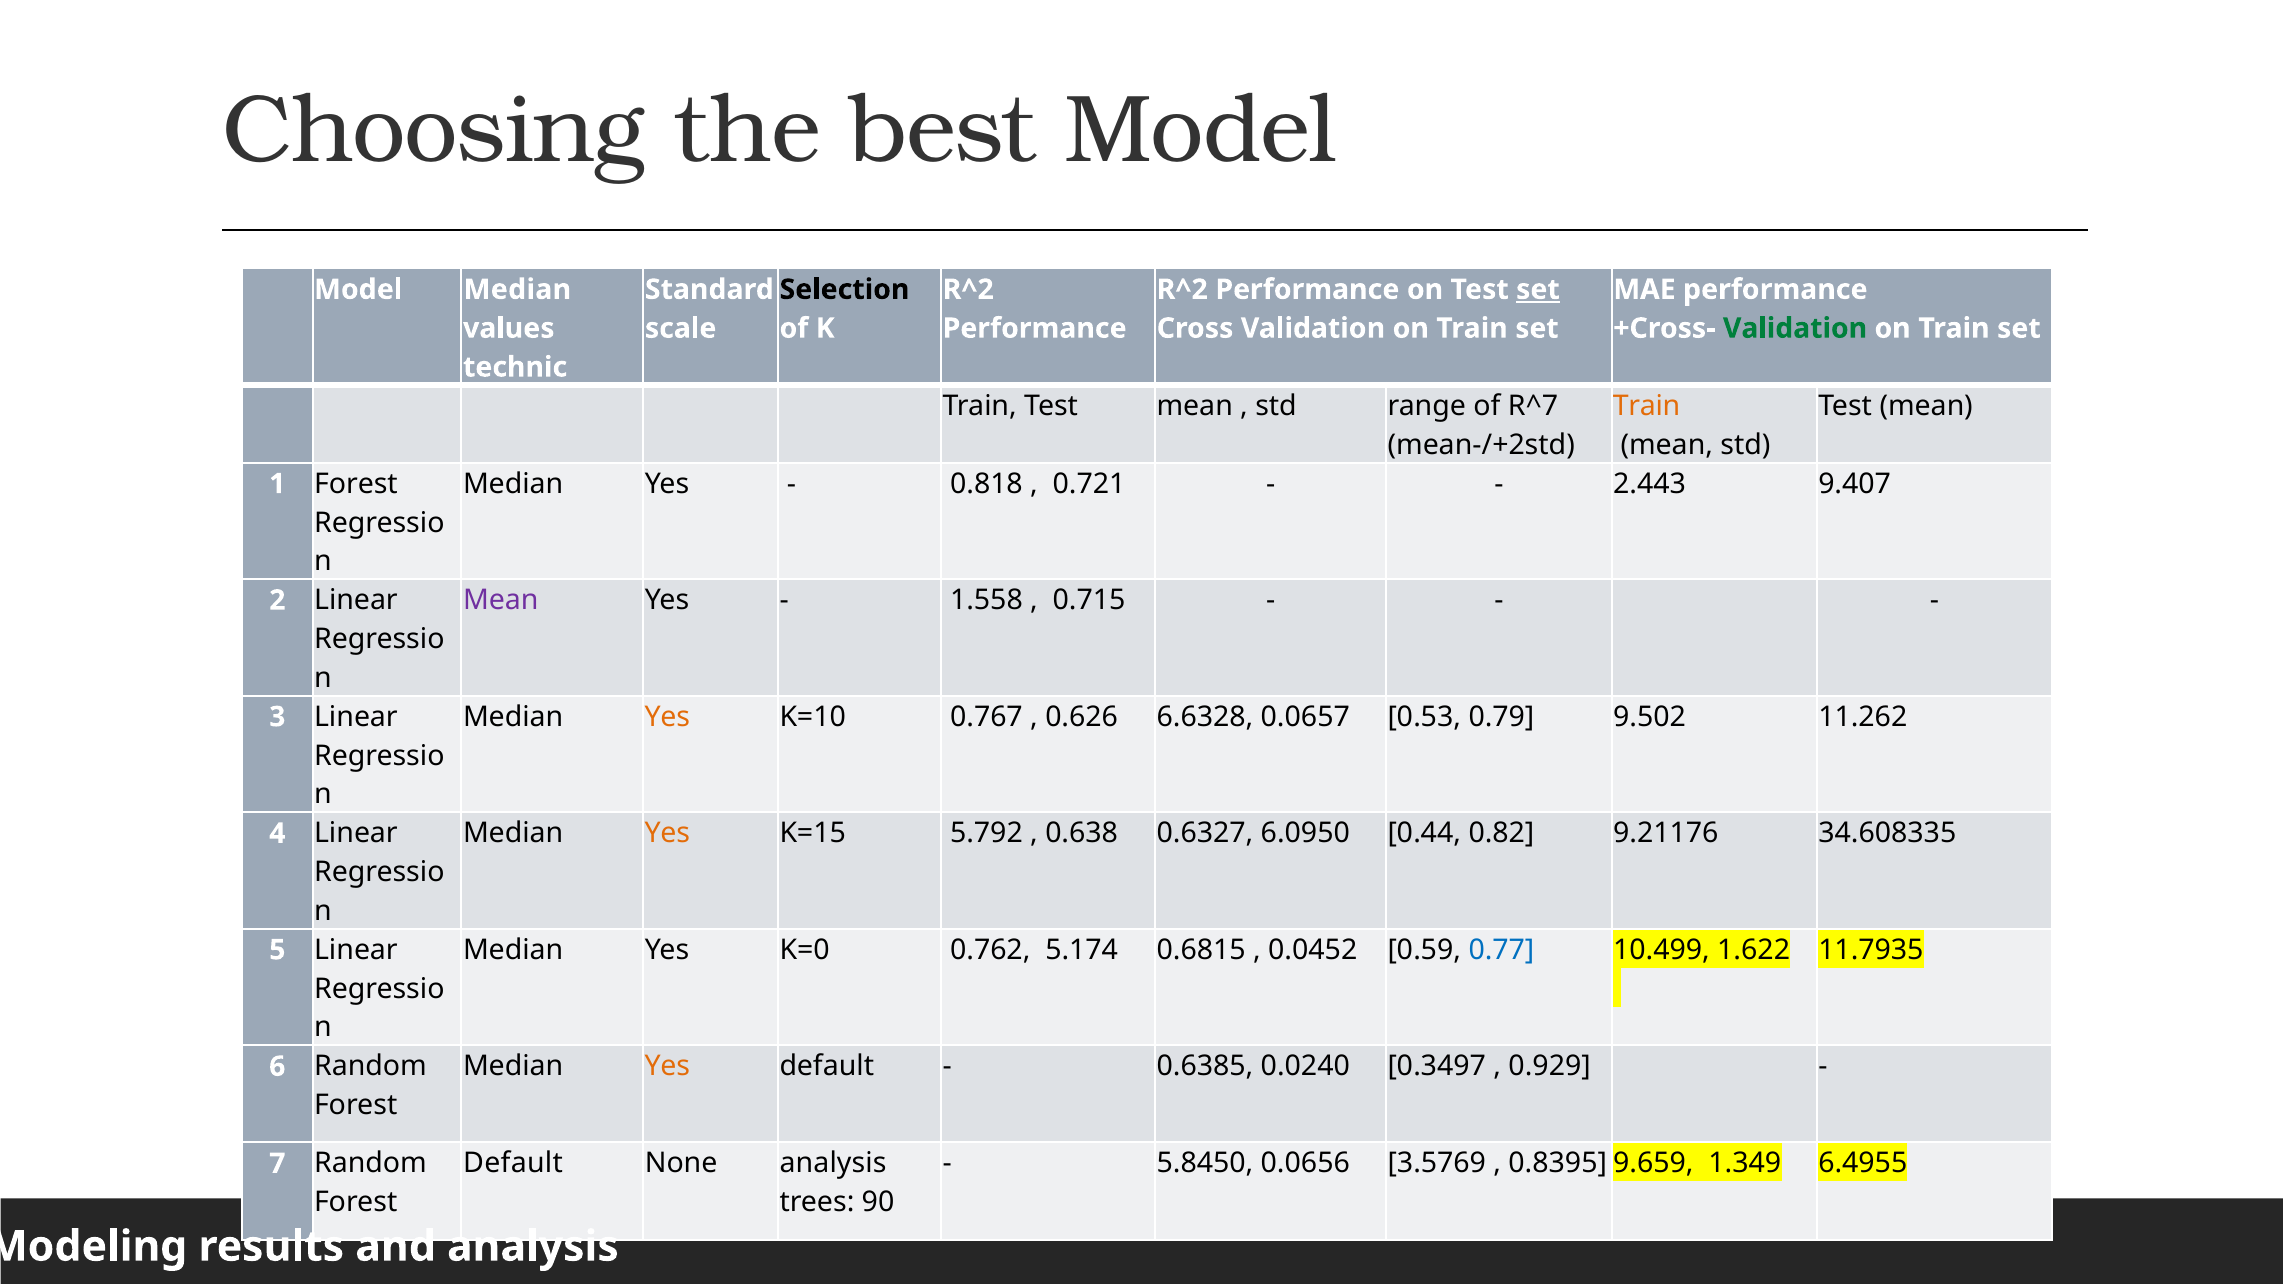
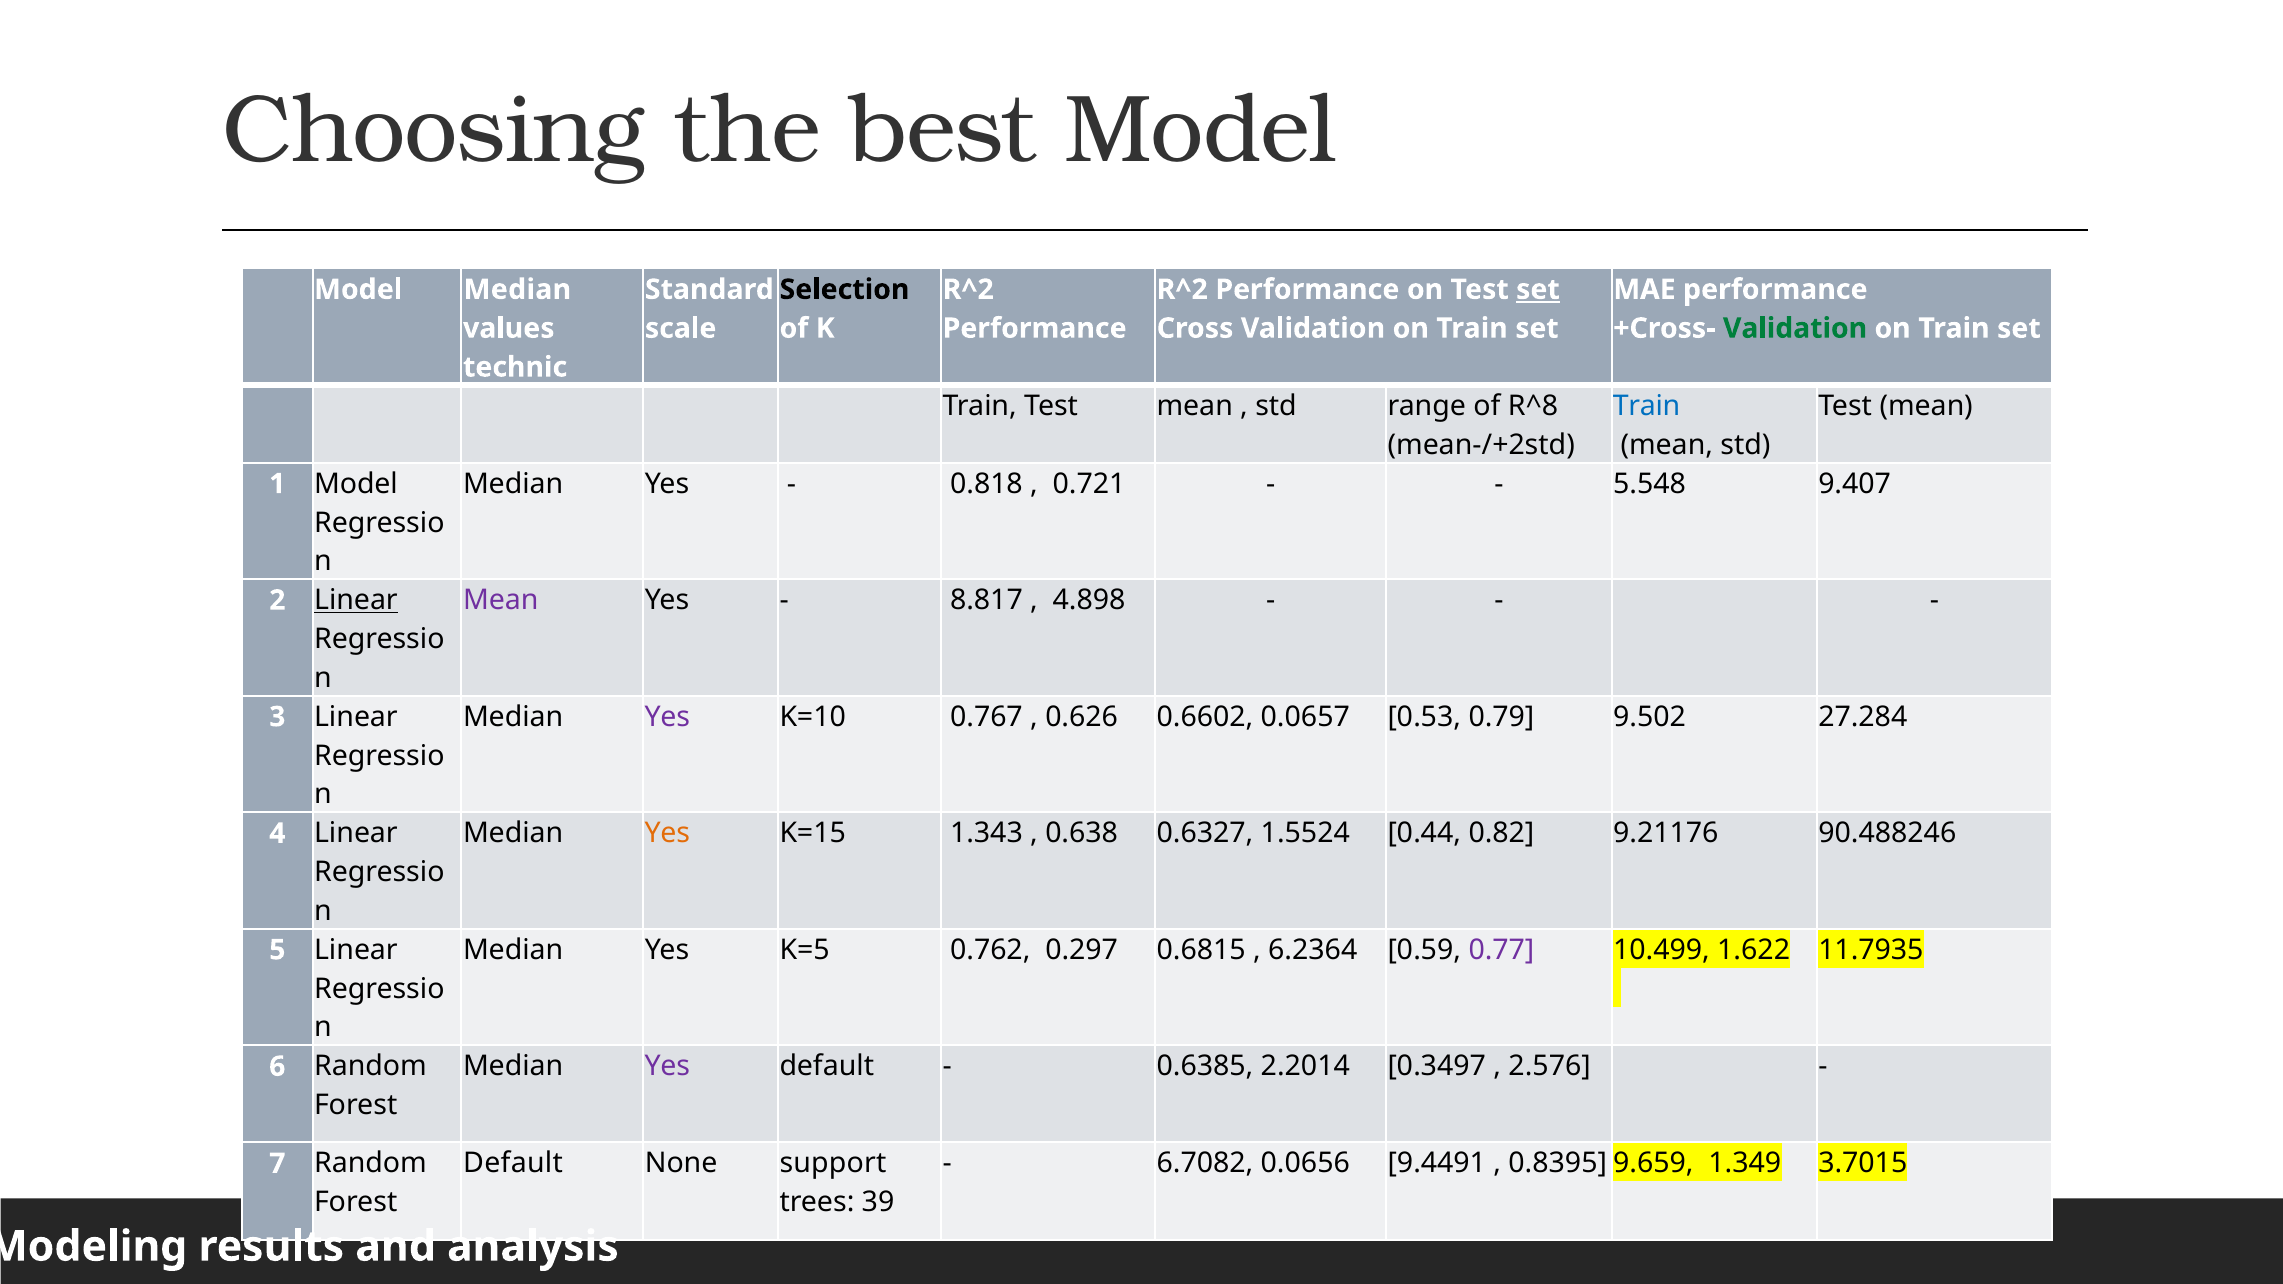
R^7: R^7 -> R^8 (1533, 406)
Train colour: orange -> blue (1647, 406)
2.443: 2.443 -> 5.548 (1650, 484)
1 Forest: Forest -> Model (356, 484)
1.558: 1.558 -> 8.817 (986, 600)
0.715: 0.715 -> 4.898 (1089, 600)
Linear underline: none -> present (356, 600)
Yes colour: orange -> purple (667, 717)
6.6328: 6.6328 -> 0.6602 (1205, 717)
11.262: 11.262 -> 27.284 (1863, 717)
5.792: 5.792 -> 1.343 (986, 833)
6.0950: 6.0950 -> 1.5524 (1305, 833)
34.608335: 34.608335 -> 90.488246 (1887, 833)
K=0: K=0 -> K=5 (805, 950)
5.174: 5.174 -> 0.297 (1082, 950)
0.0452: 0.0452 -> 6.2364 (1313, 950)
0.77 colour: blue -> purple (1501, 950)
Yes colour: orange -> purple (667, 1067)
0.0240: 0.0240 -> 2.2014 (1305, 1067)
0.929: 0.929 -> 2.576 (1550, 1067)
None analysis: analysis -> support (833, 1164)
5.8450: 5.8450 -> 6.7082 (1205, 1164)
3.5769: 3.5769 -> 9.4491 (1437, 1164)
6.4955: 6.4955 -> 3.7015 (1863, 1164)
90: 90 -> 39 (878, 1203)
